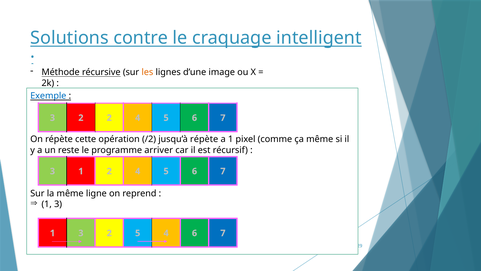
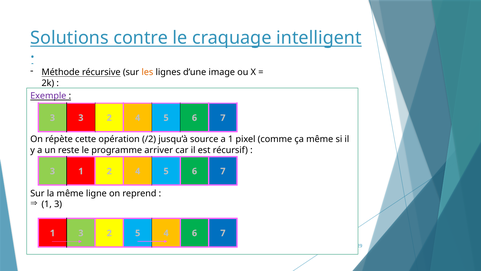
Exemple colour: blue -> purple (48, 96)
2: 2 -> 3 (81, 118)
jusqu’à répète: répète -> source (204, 139)
